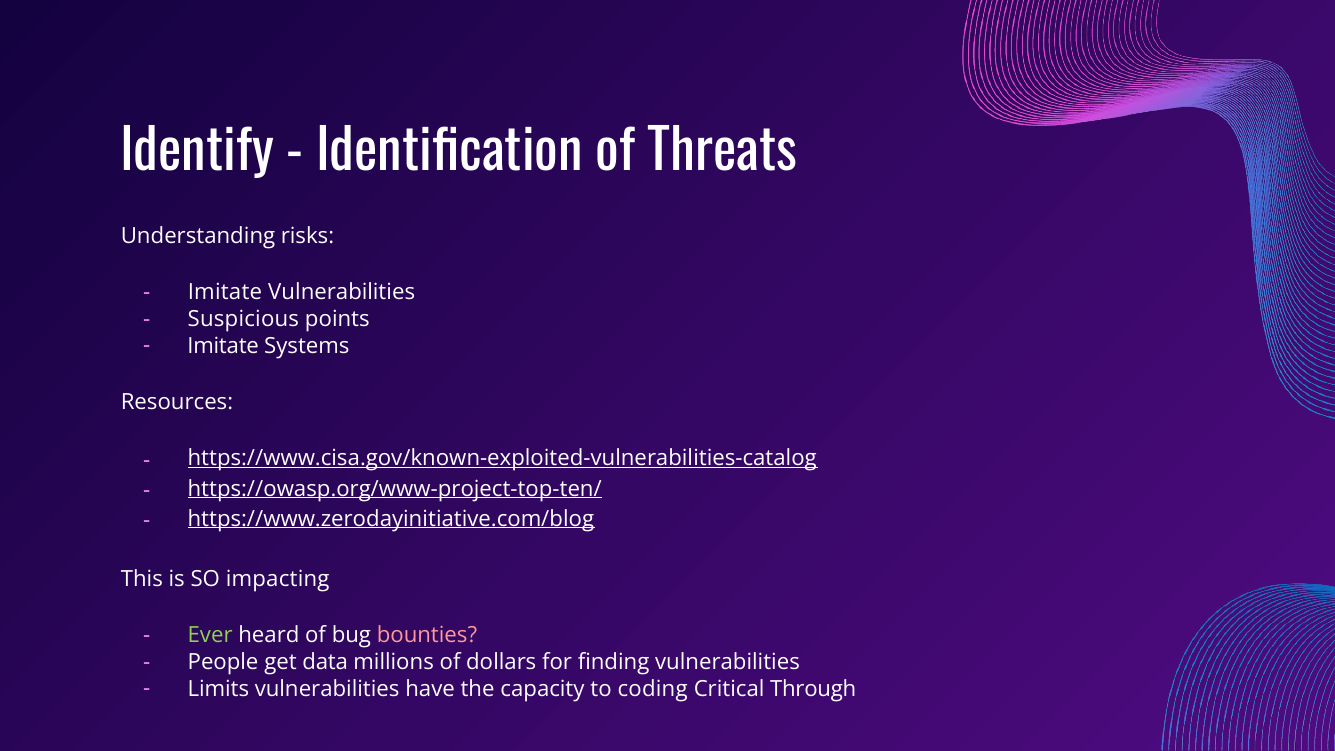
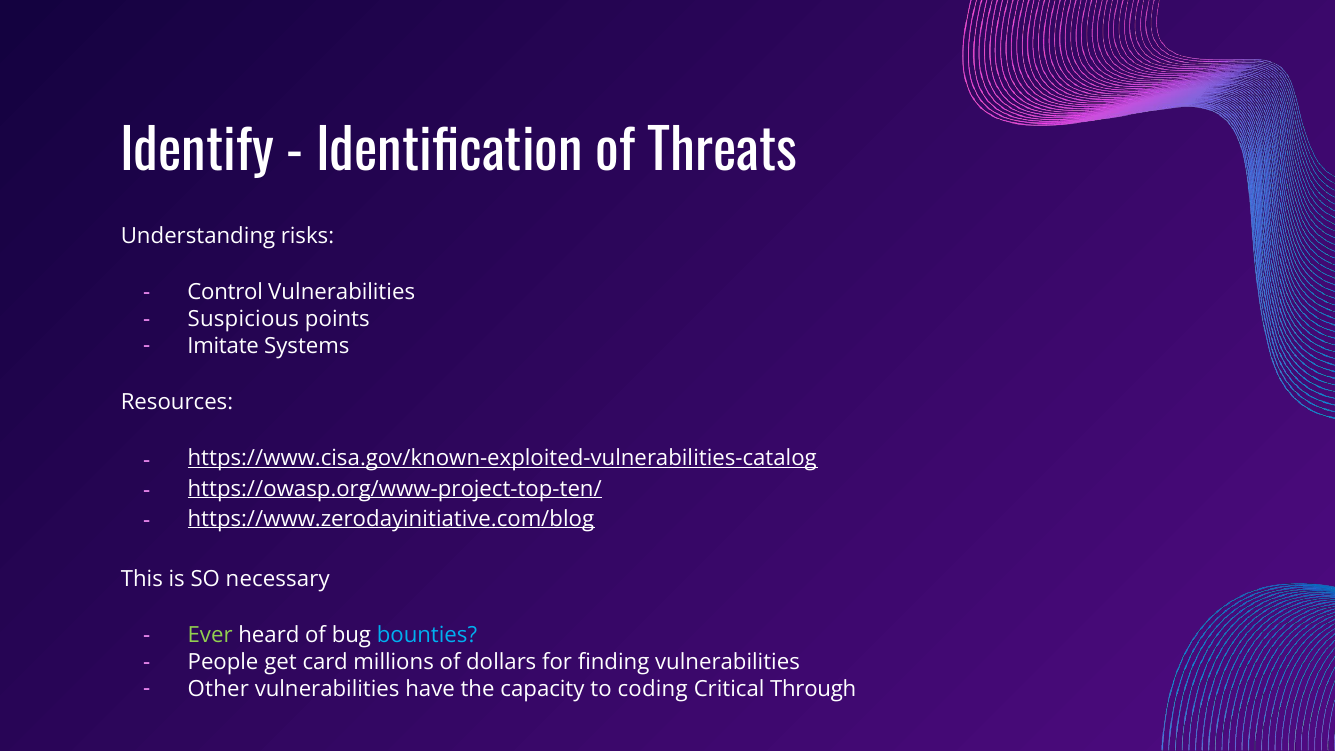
Imitate: Imitate -> Control (225, 292)
impacting: impacting -> necessary (278, 579)
bounties colour: pink -> light blue (427, 635)
data: data -> card (325, 662)
Limits: Limits -> Other (218, 689)
